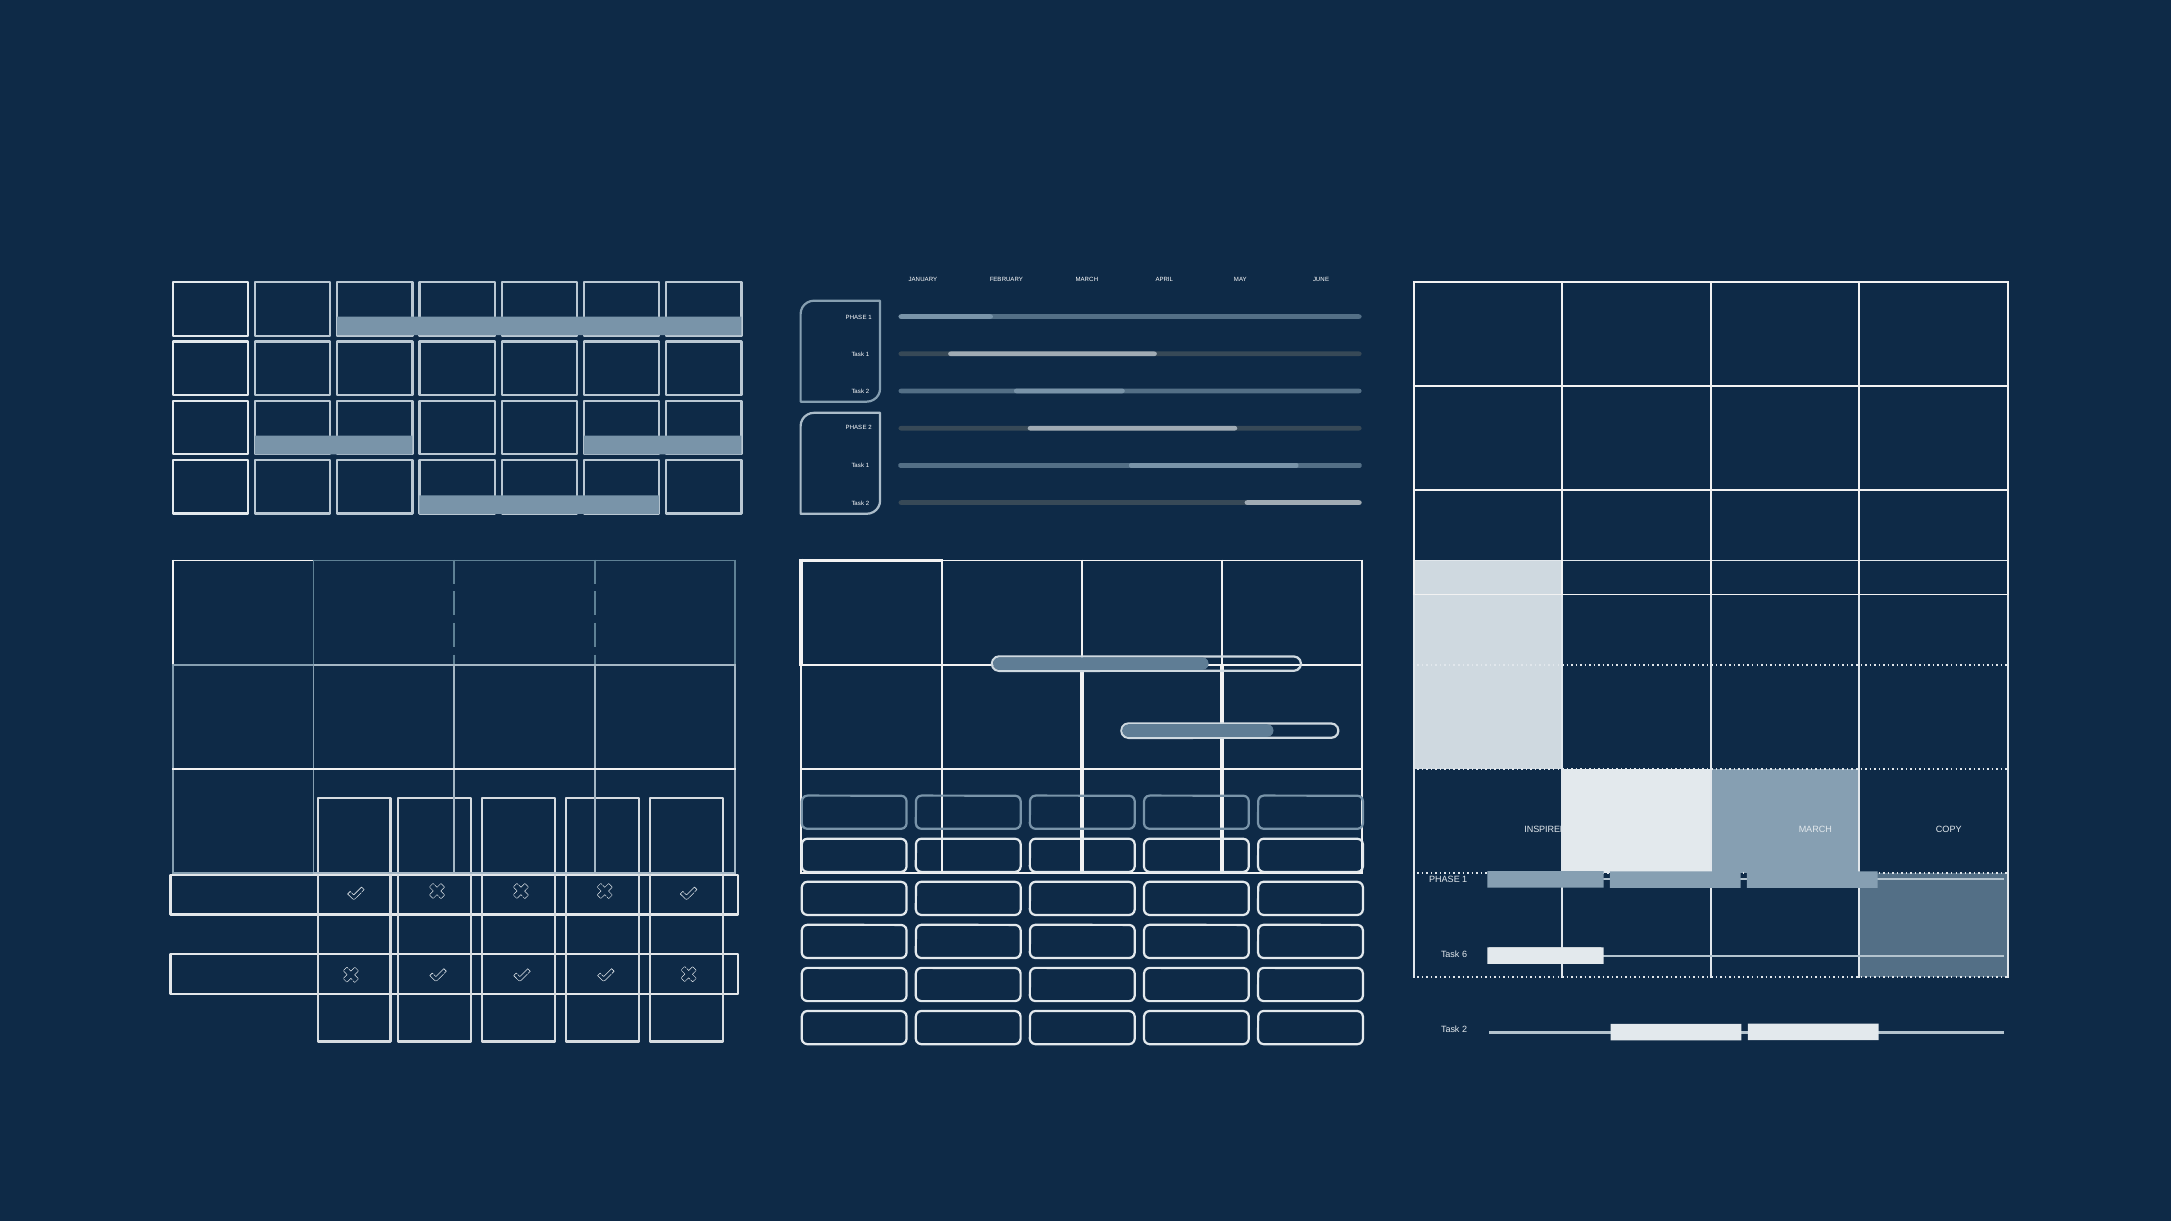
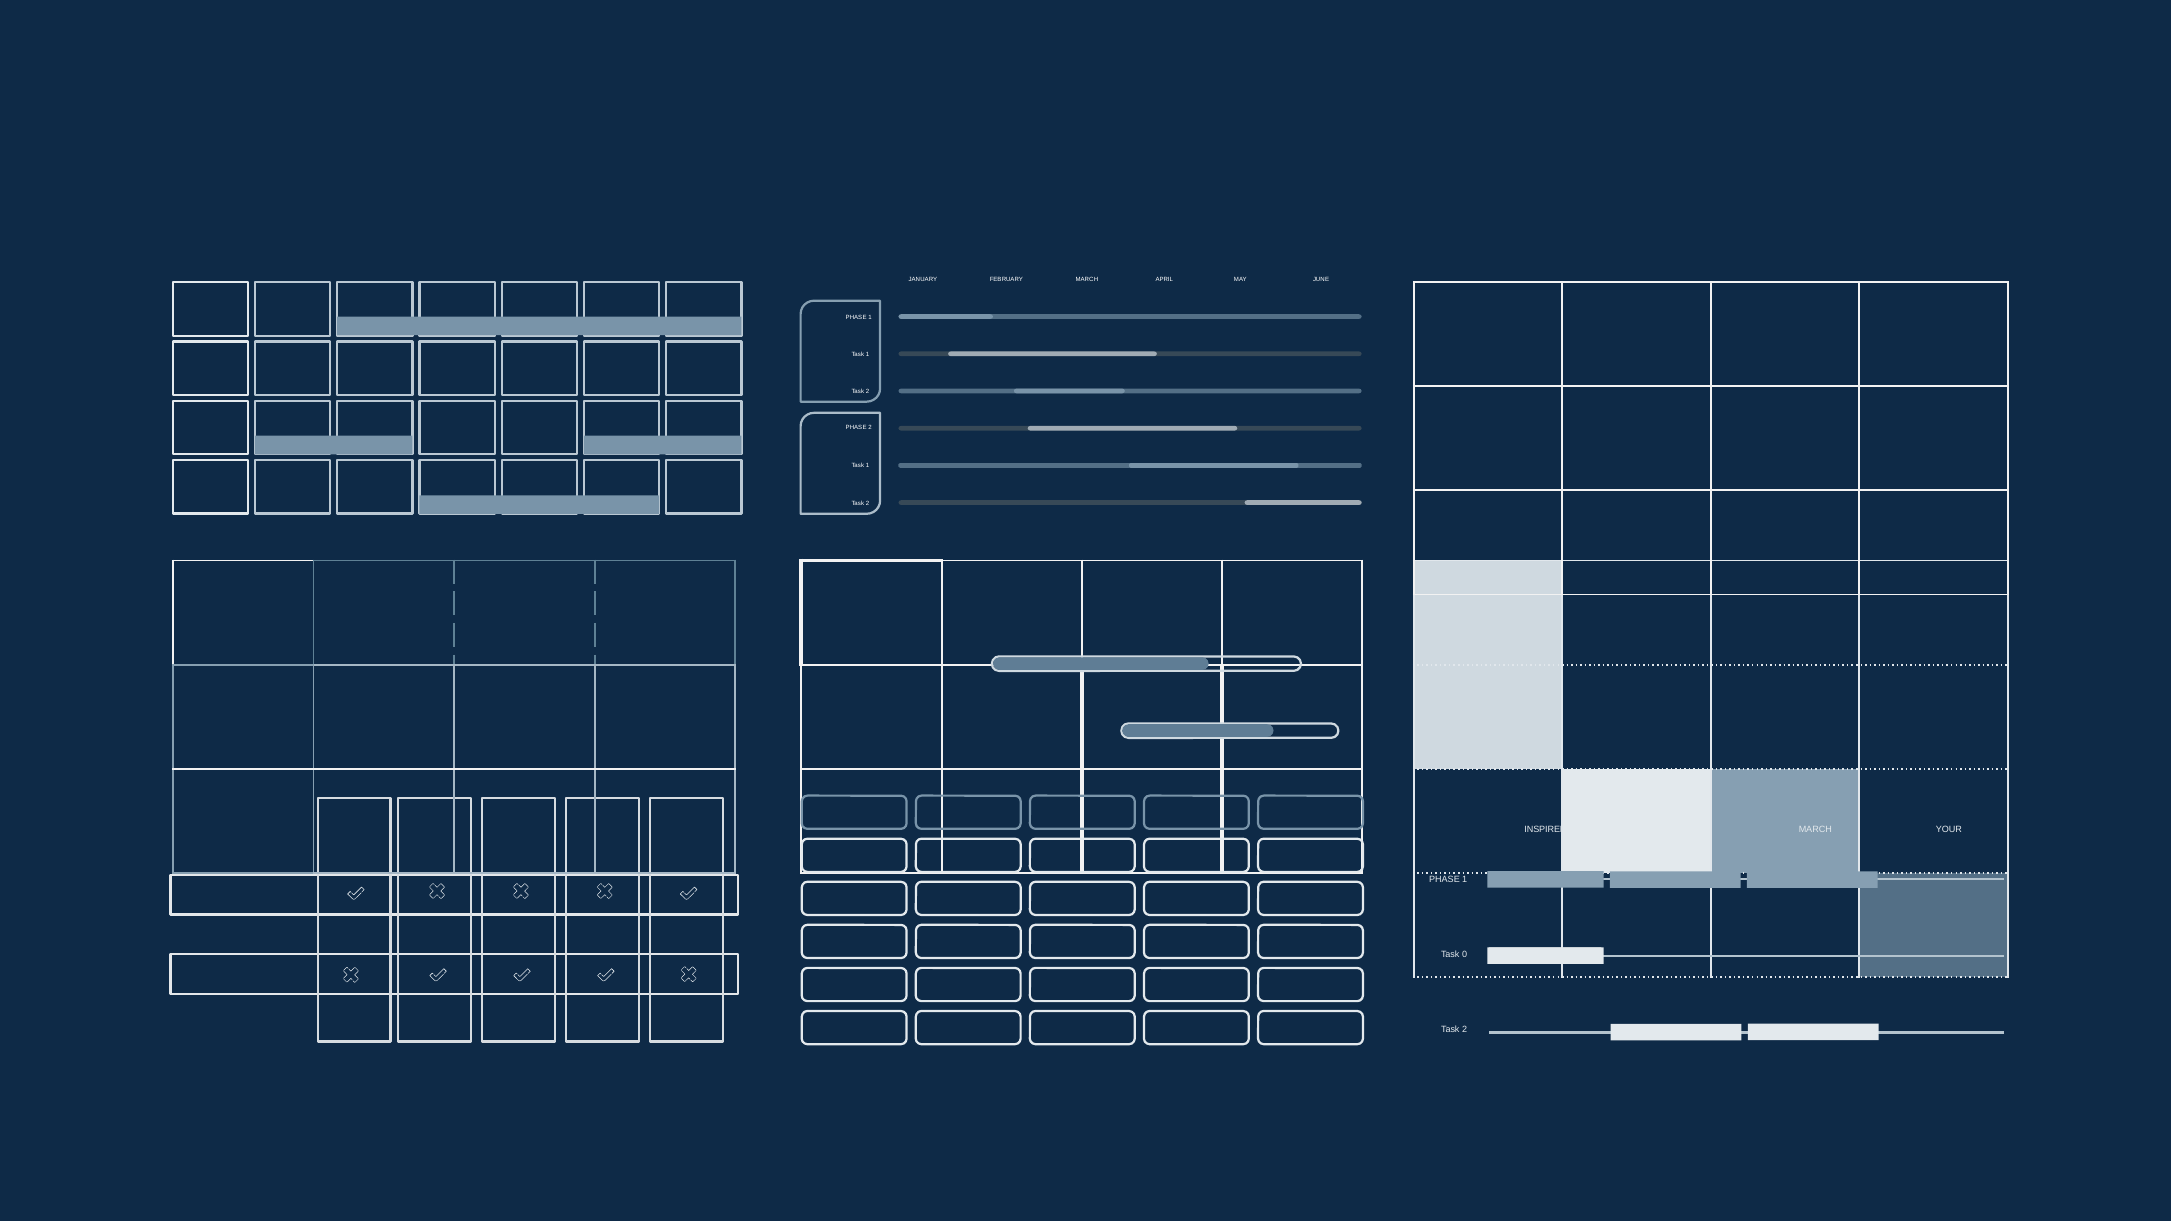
COPY: COPY -> YOUR (1949, 830)
6: 6 -> 0 (1465, 955)
